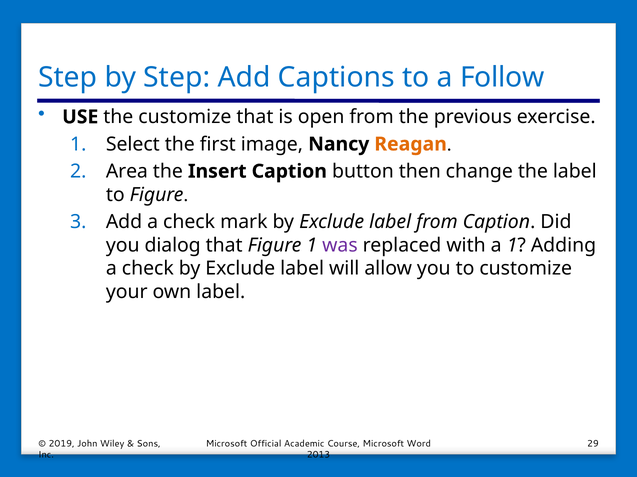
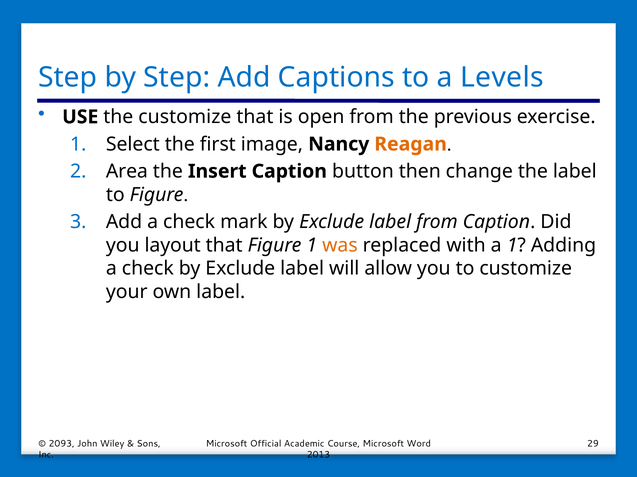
Follow: Follow -> Levels (502, 77)
dialog: dialog -> layout (173, 245)
was colour: purple -> orange (340, 245)
2019: 2019 -> 2093 (62, 444)
